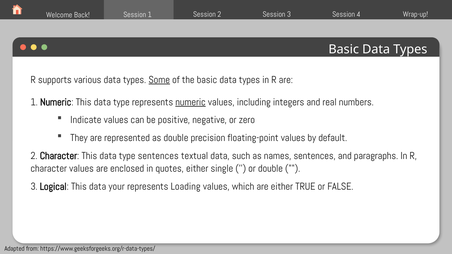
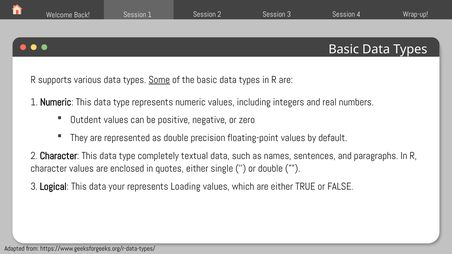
numeric underline: present -> none (191, 102)
Indicate: Indicate -> Outdent (86, 120)
type sentences: sentences -> completely (158, 156)
